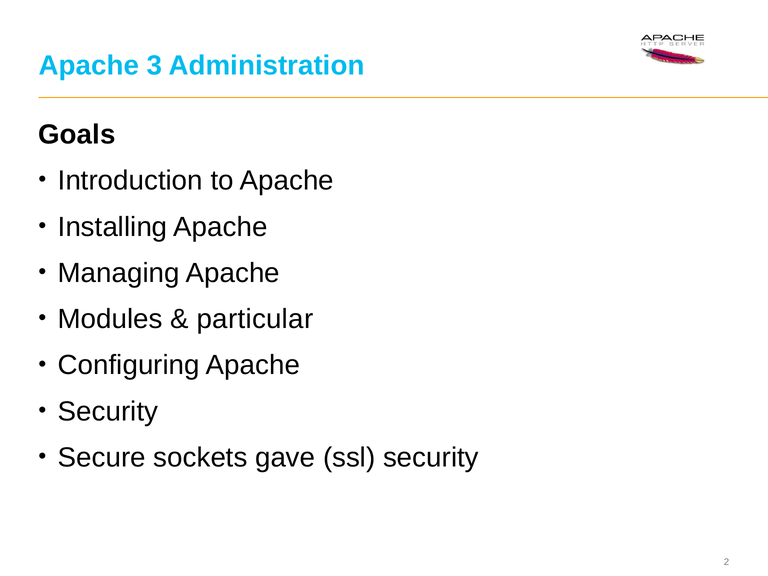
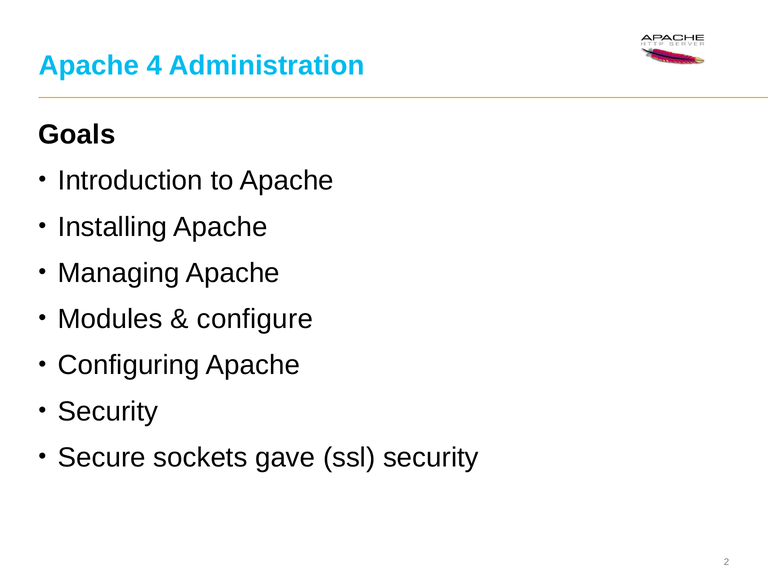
3: 3 -> 4 (154, 66)
particular: particular -> configure (255, 319)
